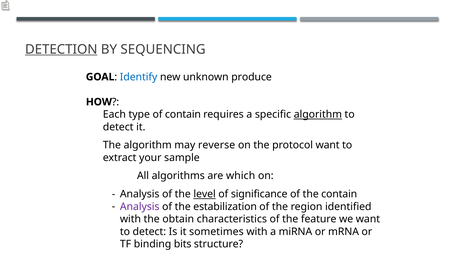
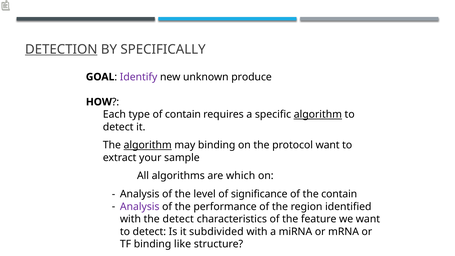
SEQUENCING: SEQUENCING -> SPECIFICALLY (163, 49)
Identify colour: blue -> purple (139, 77)
algorithm underline: none -> present (148, 145)
may reverse: reverse -> binding (217, 145)
level underline: present -> none (205, 194)
estabilization: estabilization -> performance (225, 207)
the obtain: obtain -> detect (178, 219)
sometimes: sometimes -> subdivided (216, 232)
bits: bits -> like (183, 244)
